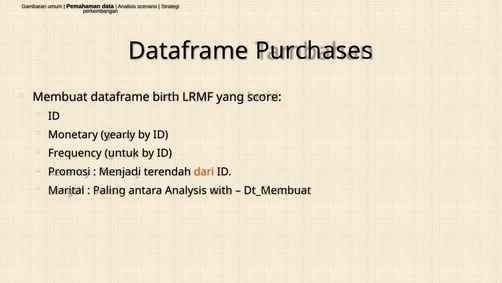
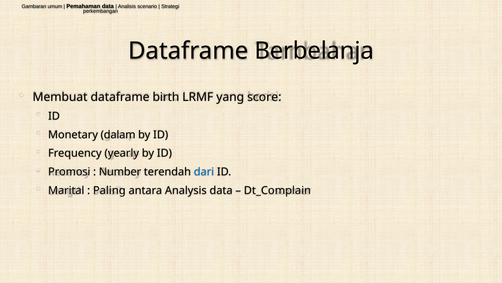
Purchases: Purchases -> Berbelanja (314, 51)
yearly: yearly -> dalam (118, 134)
untuk: untuk -> yearly (122, 153)
Menjadi: Menjadi -> Number (120, 172)
dari colour: orange -> blue (204, 172)
Analysis with: with -> data (221, 190)
Dt_Membuat: Dt_Membuat -> Dt_Complain (277, 190)
